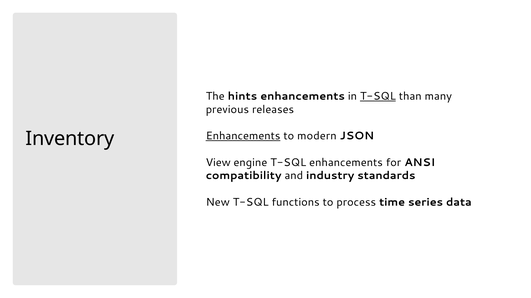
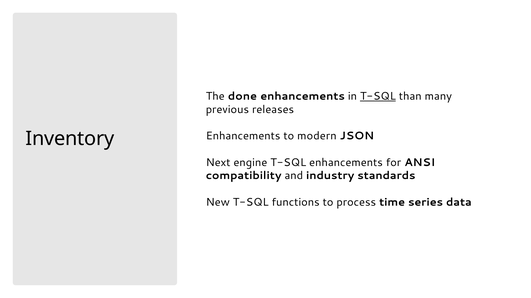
hints: hints -> done (242, 96)
Enhancements underline: present -> none (243, 136)
View: View -> Next (218, 163)
